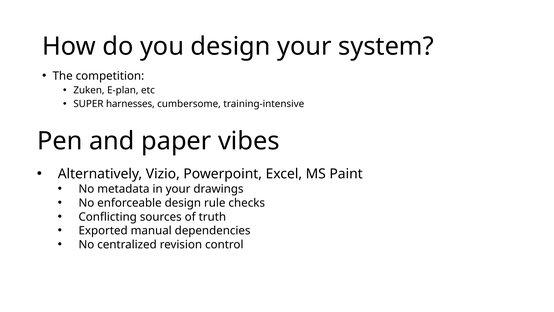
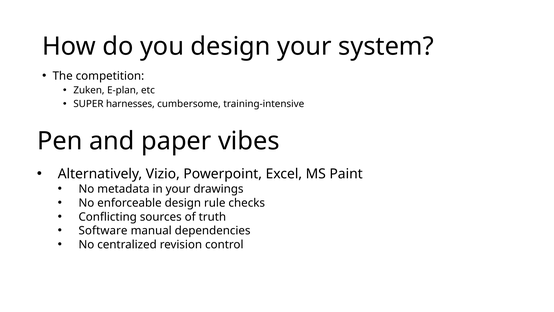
Exported: Exported -> Software (103, 230)
